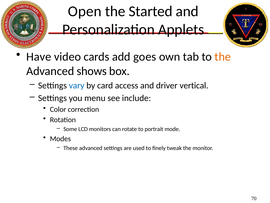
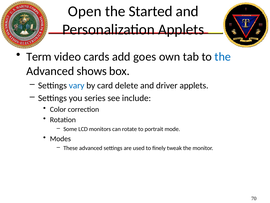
Have: Have -> Term (39, 57)
the colour: orange -> blue (223, 57)
access: access -> delete (127, 85)
driver vertical: vertical -> applets (194, 85)
menu: menu -> series (95, 98)
